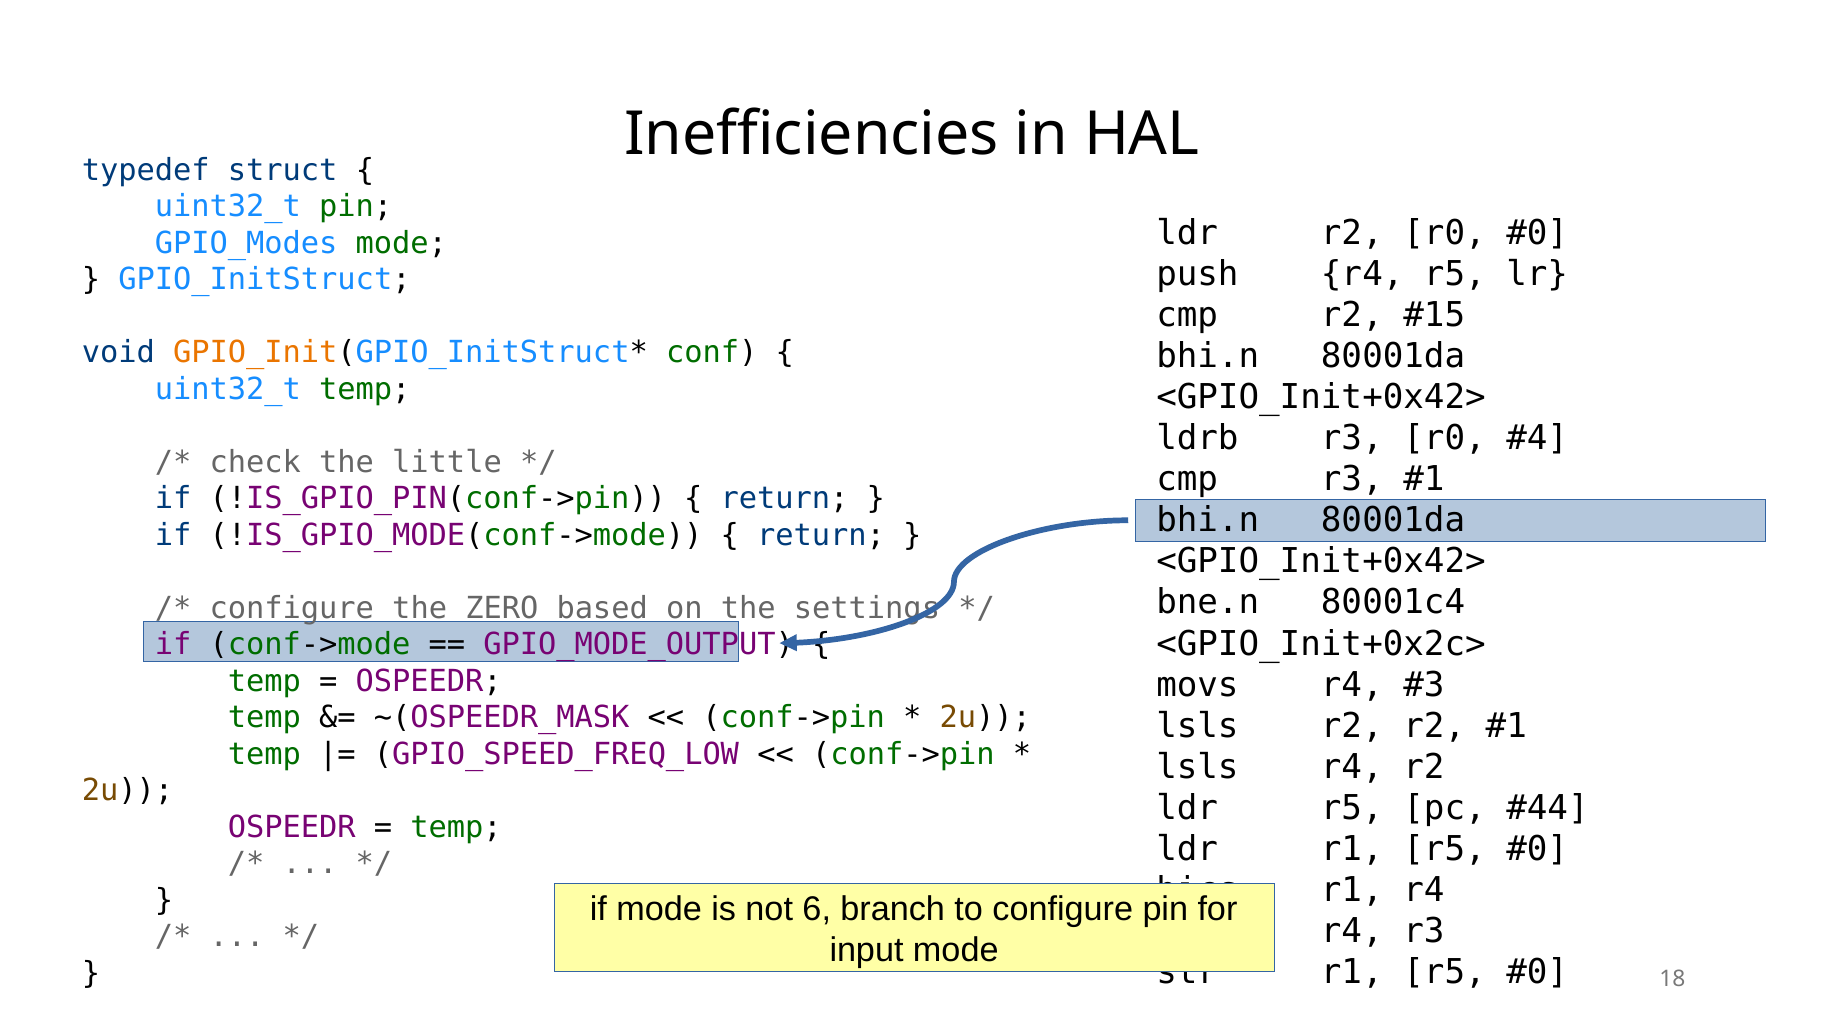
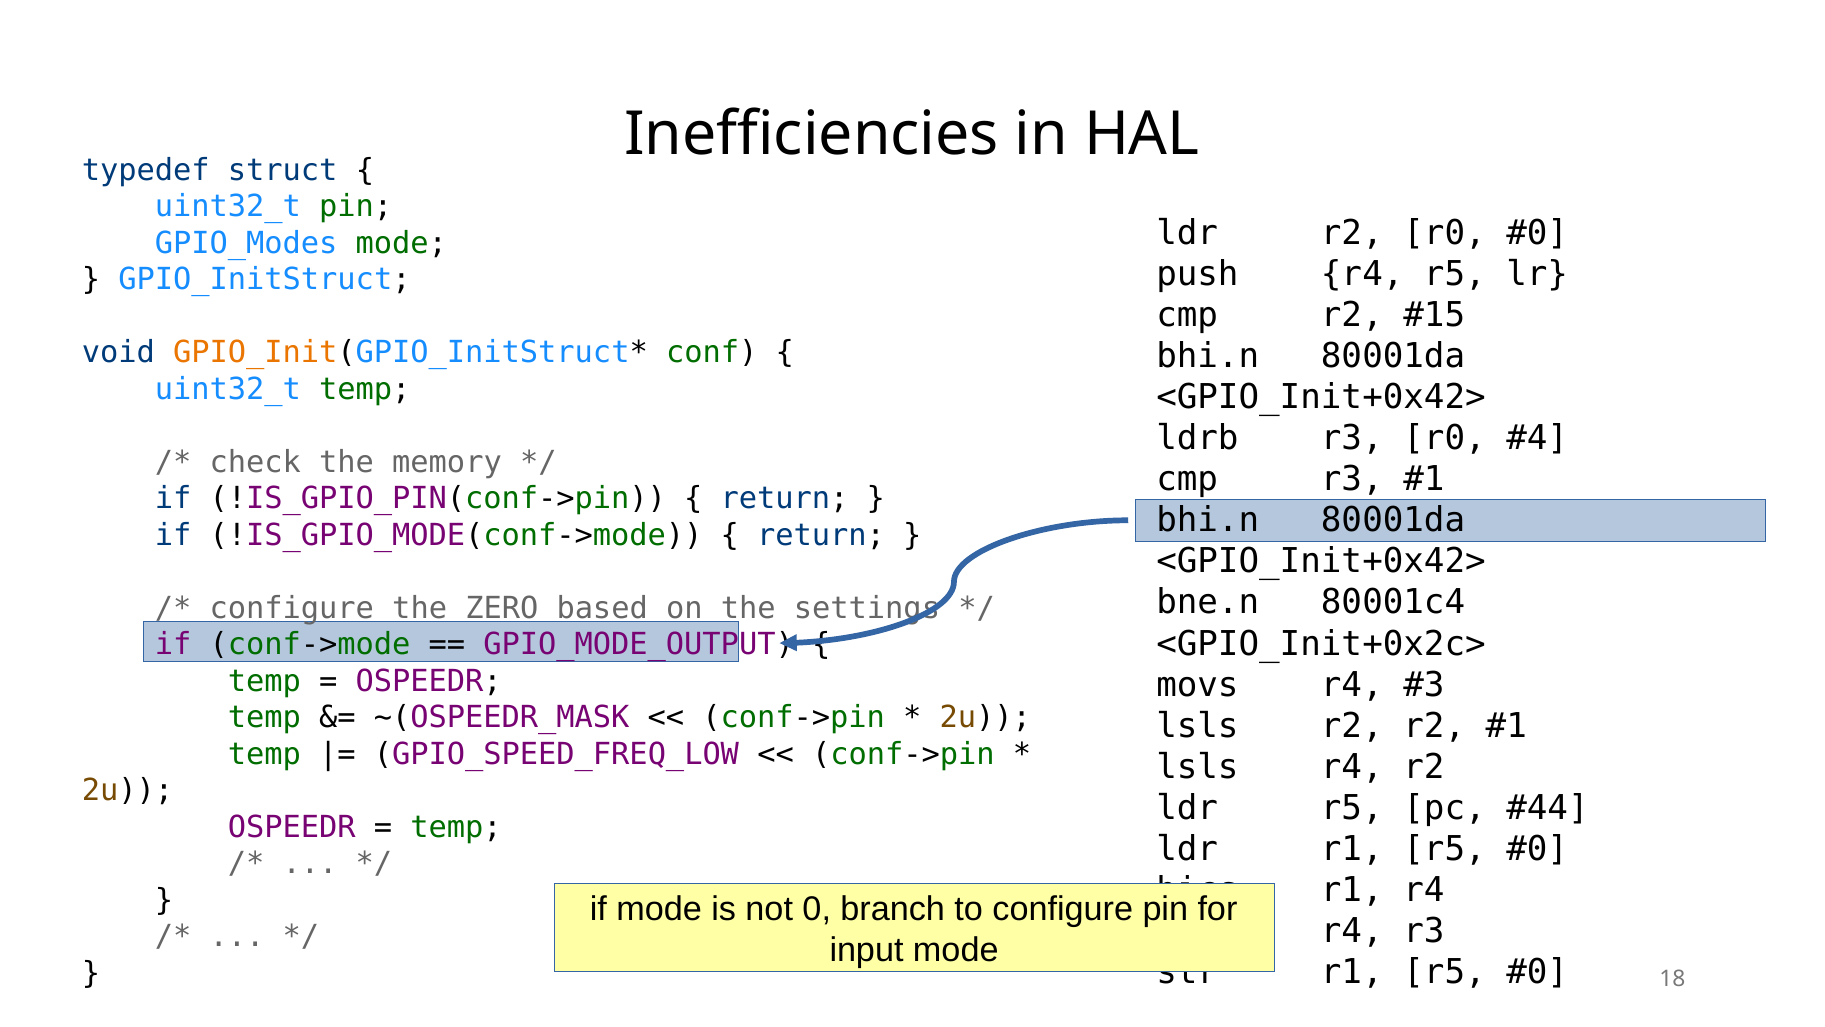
little: little -> memory (447, 462)
6: 6 -> 0 (817, 909)
